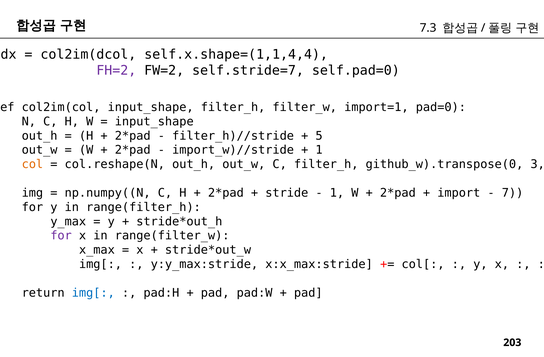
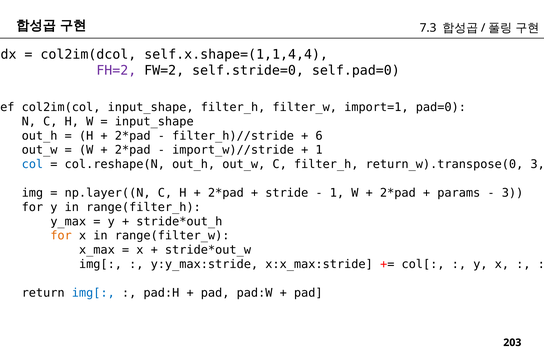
self.stride=7: self.stride=7 -> self.stride=0 (248, 70)
5: 5 -> 6 (319, 136)
col colour: orange -> blue (32, 164)
github_w).transpose(0: github_w).transpose(0 -> return_w).transpose(0 (444, 164)
np.numpy((N: np.numpy((N -> np.layer((N (108, 193)
import: import -> params (459, 193)
7: 7 -> 3 (513, 193)
for colour: purple -> orange (61, 236)
